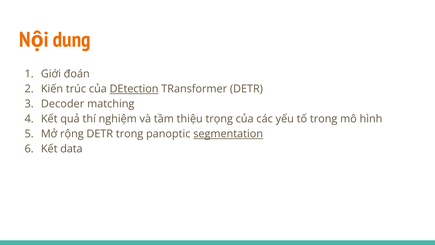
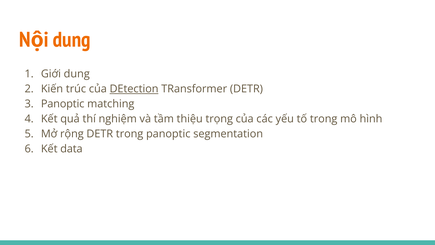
Giới đoán: đoán -> dung (77, 74)
Decoder: Decoder -> Panoptic (63, 104)
segmentation underline: present -> none (228, 134)
